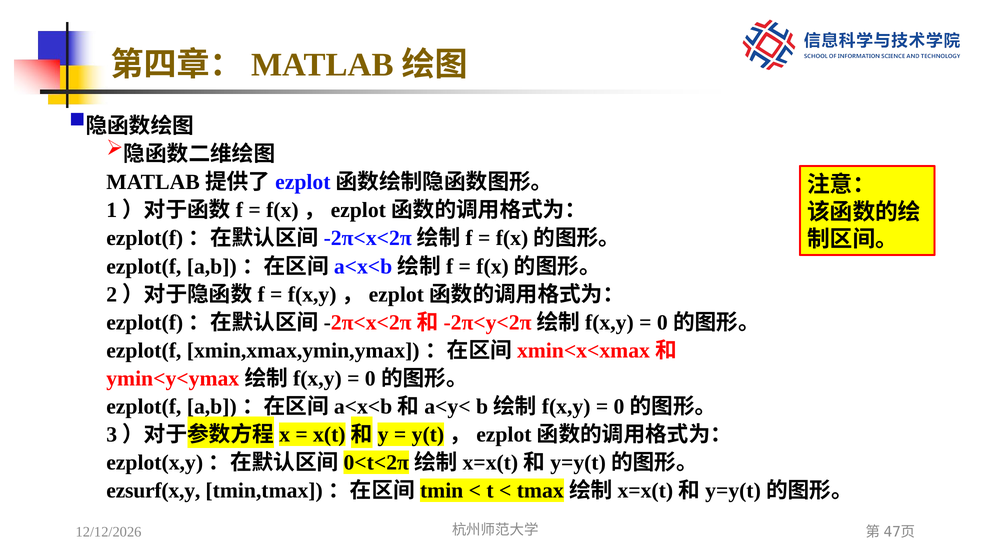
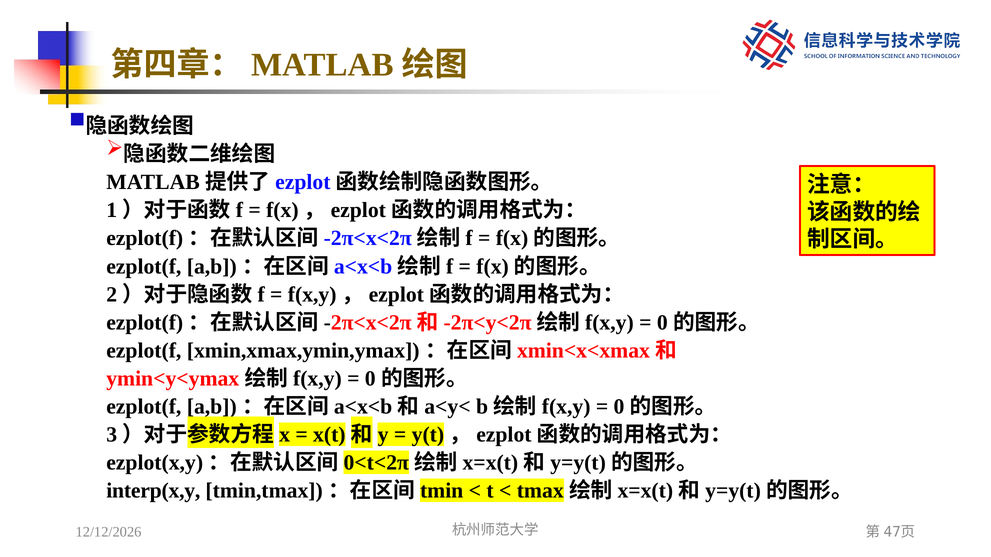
ezsurf(x,y: ezsurf(x,y -> interp(x,y (153, 491)
